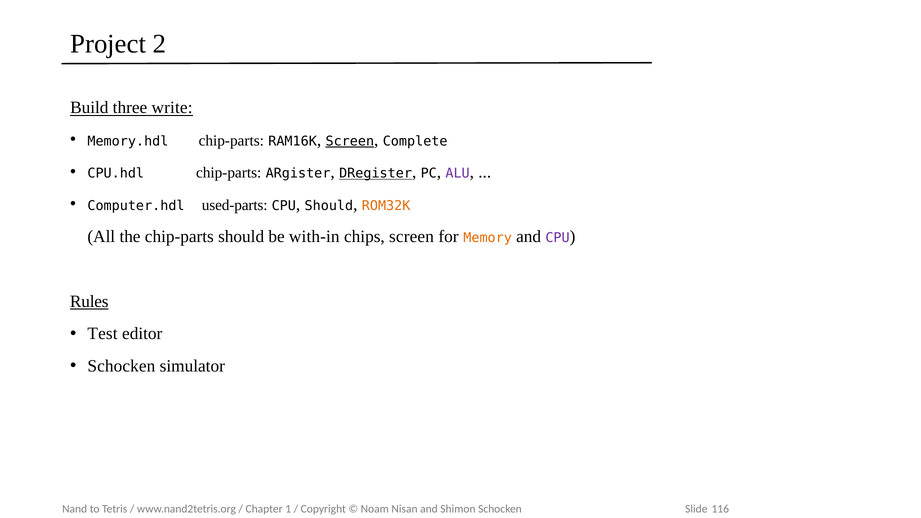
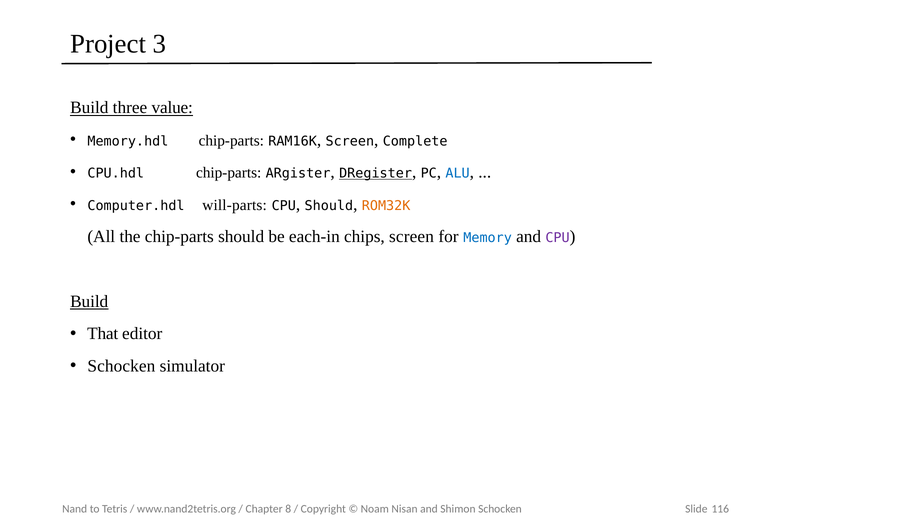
2: 2 -> 3 (159, 44)
write: write -> value (172, 108)
Screen underline: present -> none (350, 141)
ALU colour: purple -> blue (458, 174)
used-parts: used-parts -> will-parts (235, 205)
with-in: with-in -> each-in (314, 237)
Memory colour: orange -> blue (488, 238)
Rules: Rules -> Build (89, 302)
Test: Test -> That (103, 334)
1: 1 -> 8 (288, 509)
